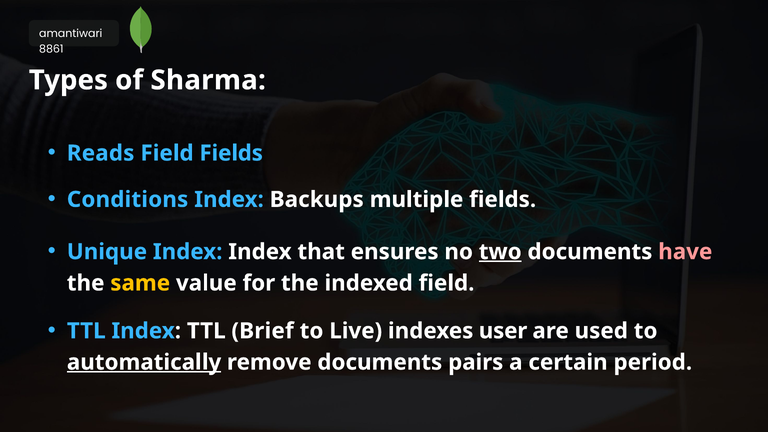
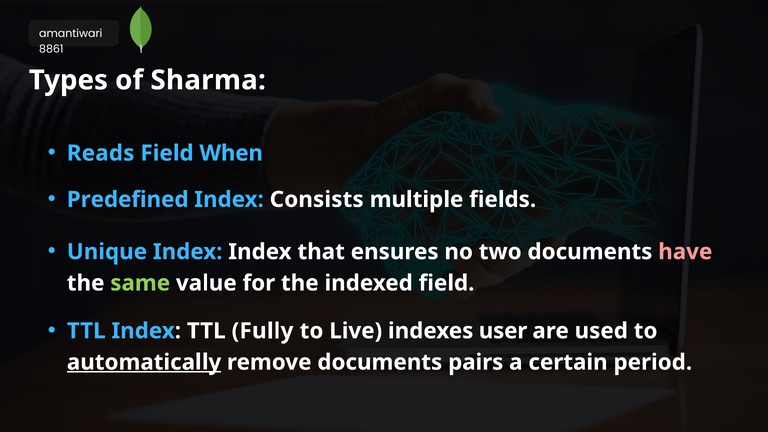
Field Fields: Fields -> When (231, 153)
Conditions: Conditions -> Predefined (128, 200)
Backups: Backups -> Consists (317, 200)
two underline: present -> none (500, 252)
same colour: yellow -> light green (140, 283)
Brief: Brief -> Fully (263, 331)
